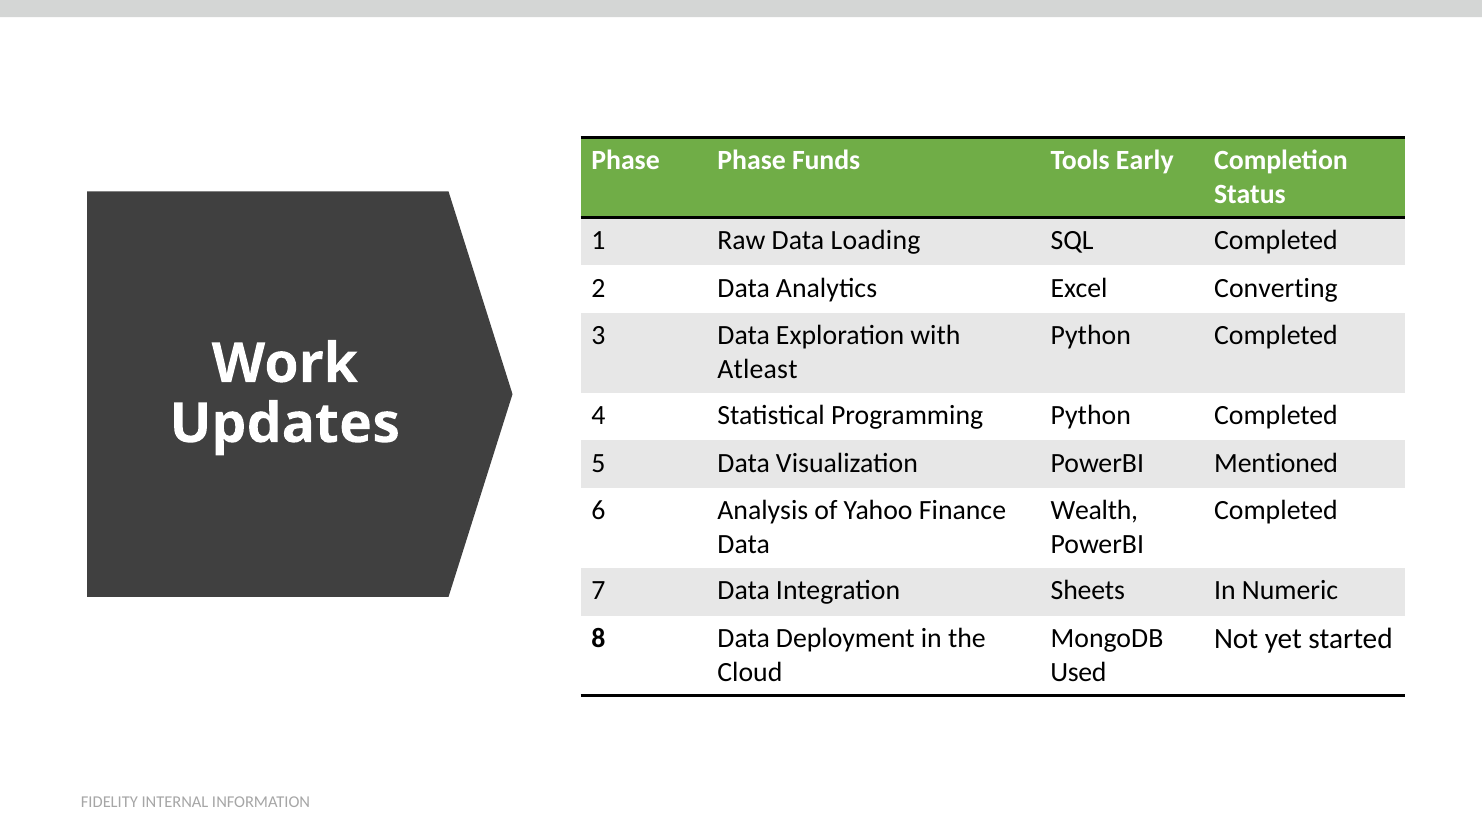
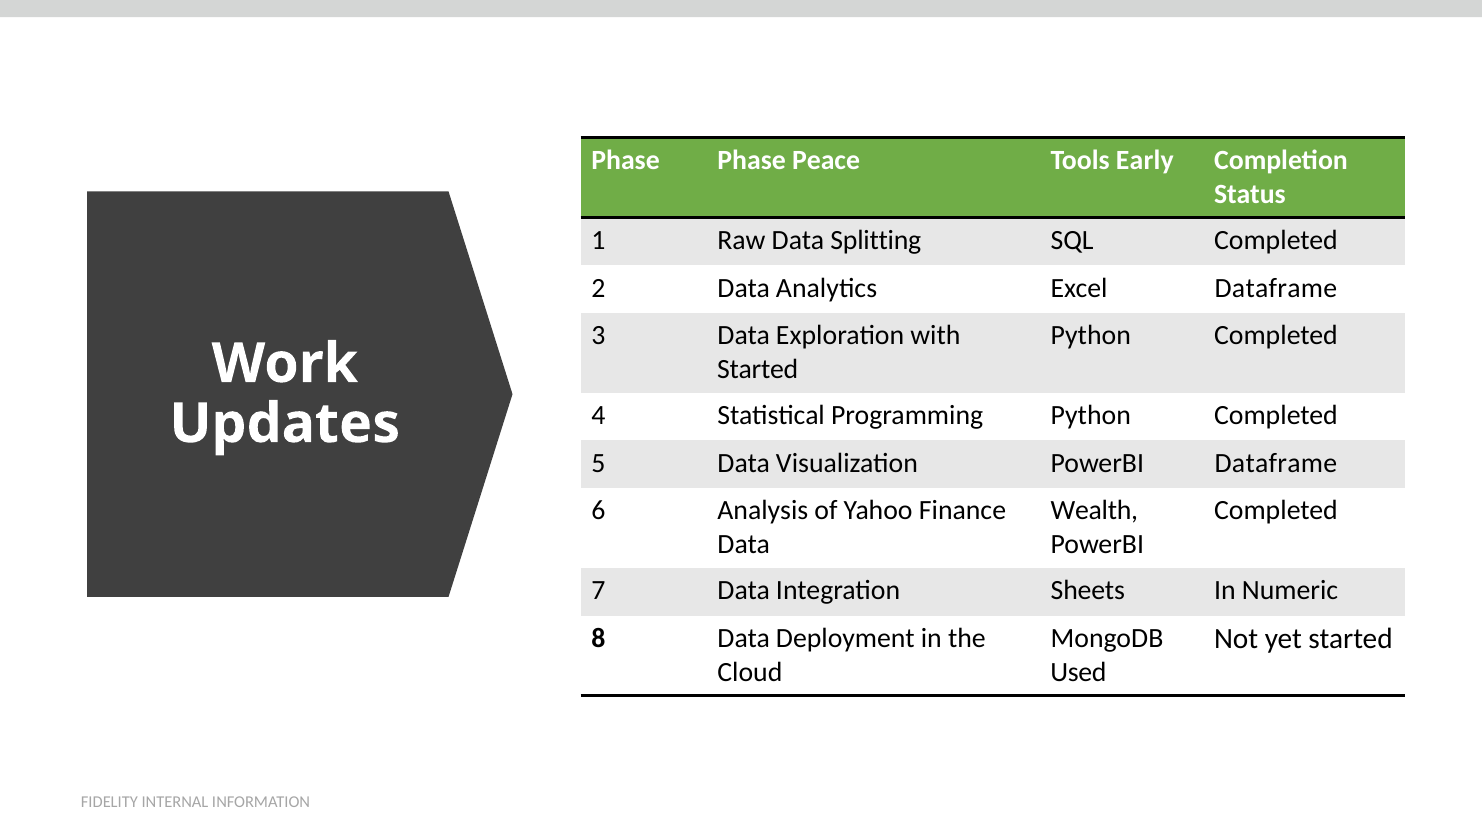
Funds: Funds -> Peace (826, 160)
Loading: Loading -> Splitting (876, 240)
Excel Converting: Converting -> Dataframe (1276, 288)
Atleast: Atleast -> Started (758, 369)
PowerBI Mentioned: Mentioned -> Dataframe (1276, 463)
